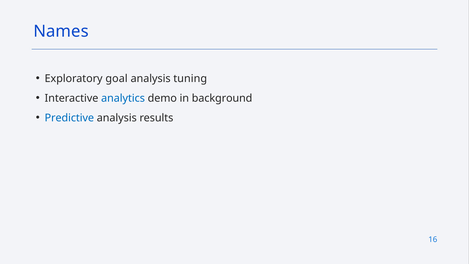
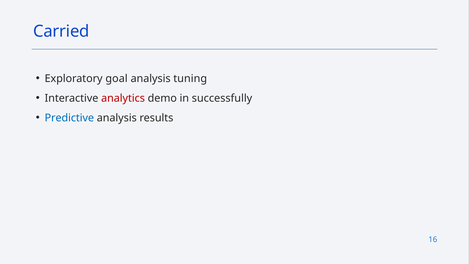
Names: Names -> Carried (61, 31)
analytics colour: blue -> red (123, 98)
background: background -> successfully (222, 98)
